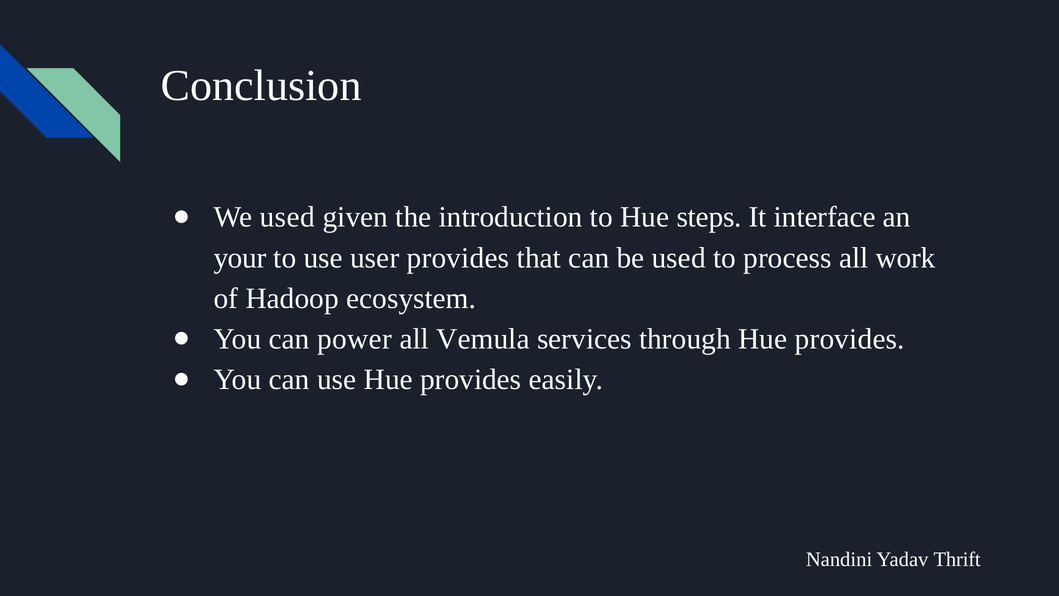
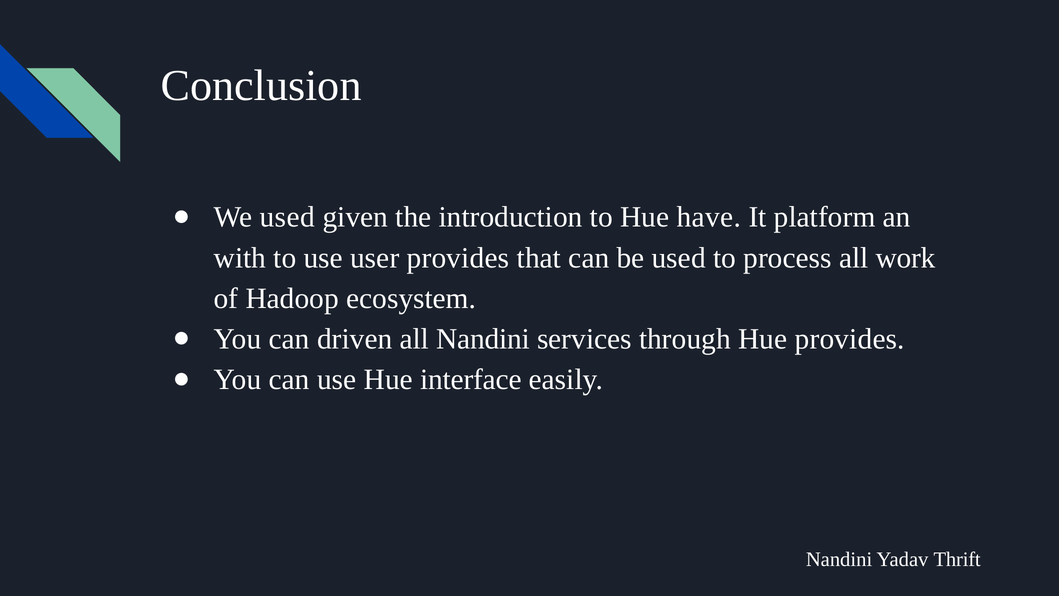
steps: steps -> have (709, 217)
interface: interface -> platform (825, 217)
your: your -> with (240, 258)
power: power -> driven (355, 339)
all Vemula: Vemula -> Nandini (483, 339)
use Hue provides: provides -> interface (471, 380)
